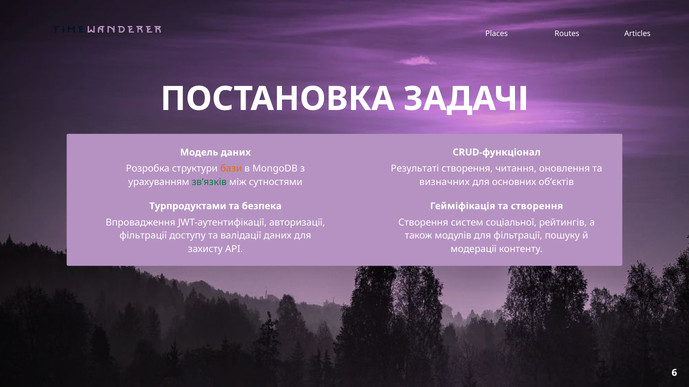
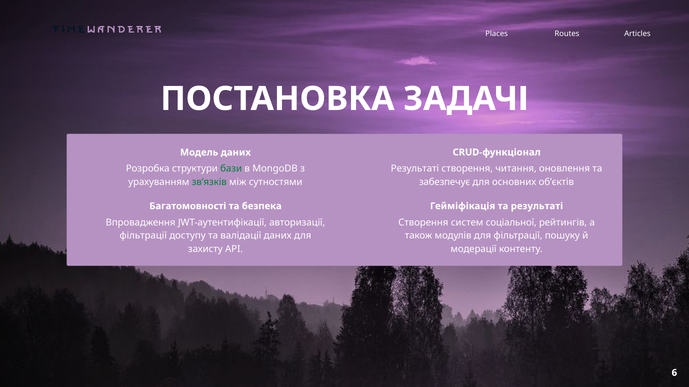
бази colour: orange -> green (231, 169)
визначних: визначних -> забезпечує (445, 182)
Турпродуктами: Турпродуктами -> Багатомовності (188, 206)
та створення: створення -> результаті (537, 206)
